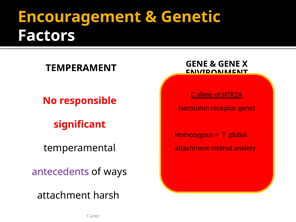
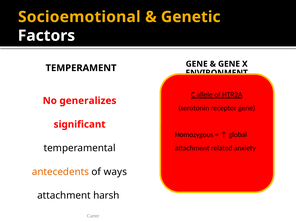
Encouragement: Encouragement -> Socioemotional (79, 17)
responsible: responsible -> generalizes (88, 101)
antecedents colour: purple -> orange (60, 172)
